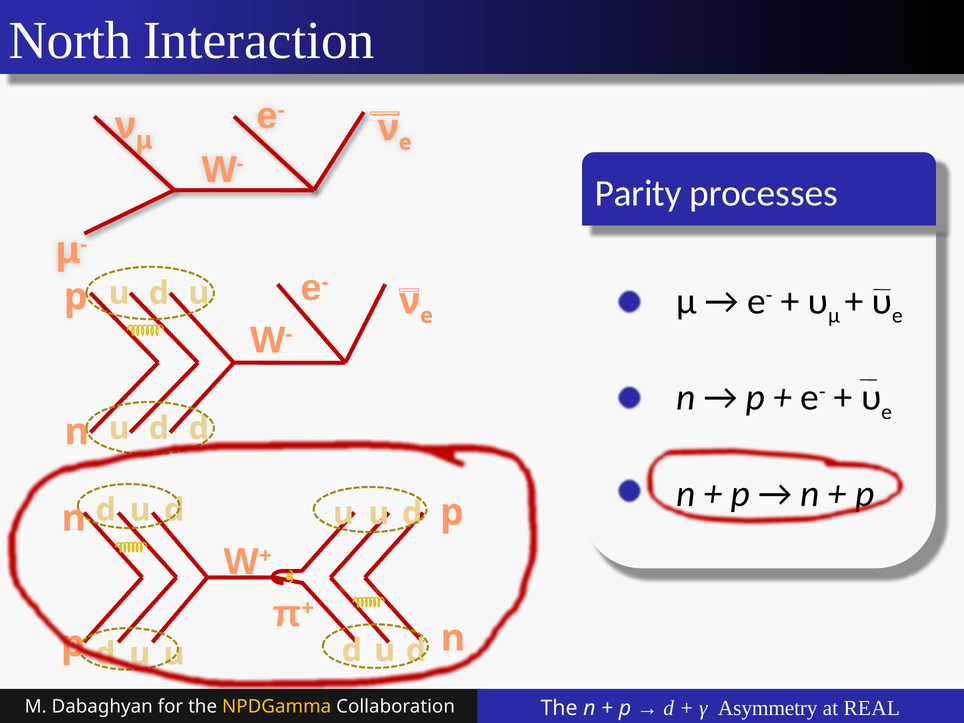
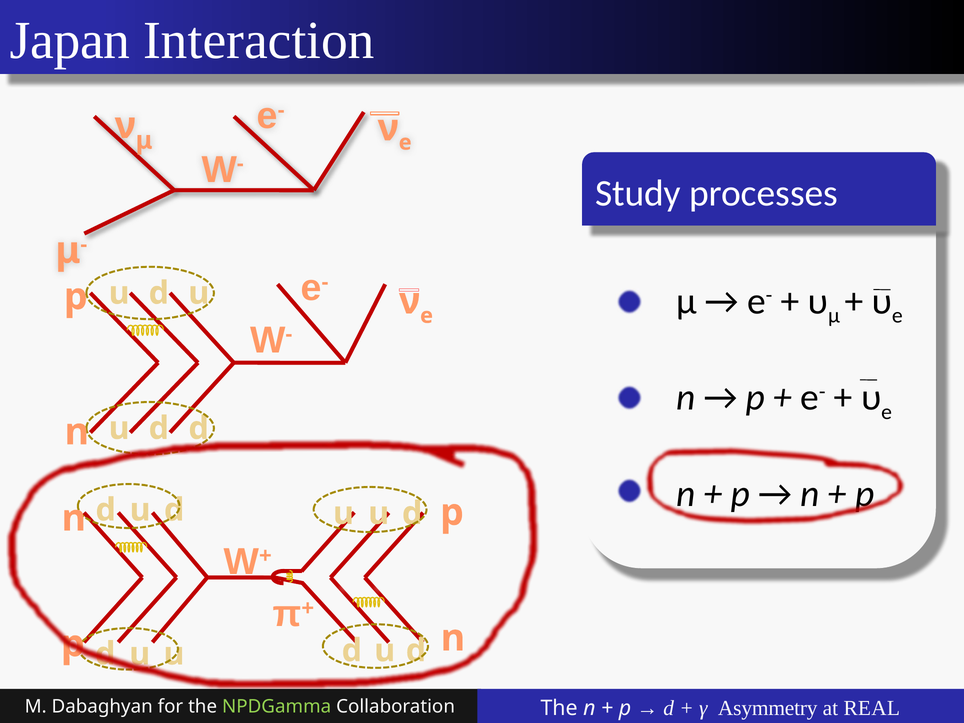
North: North -> Japan (70, 41)
Parity: Parity -> Study (638, 193)
NPDGamma colour: yellow -> light green (277, 706)
